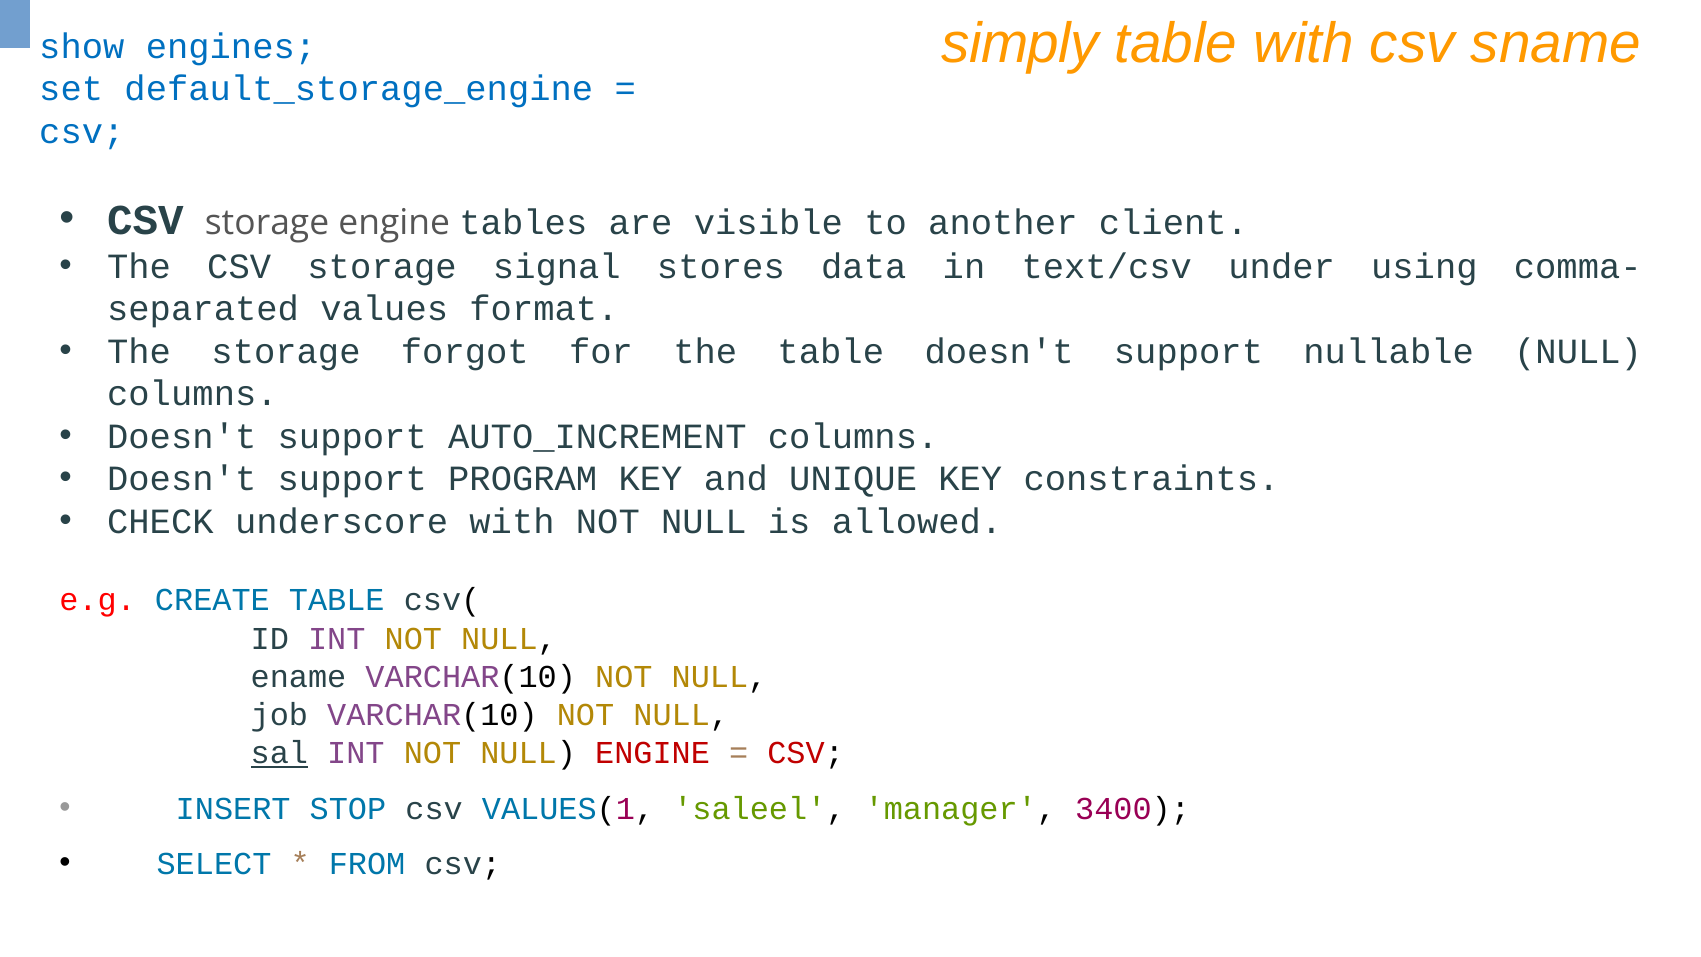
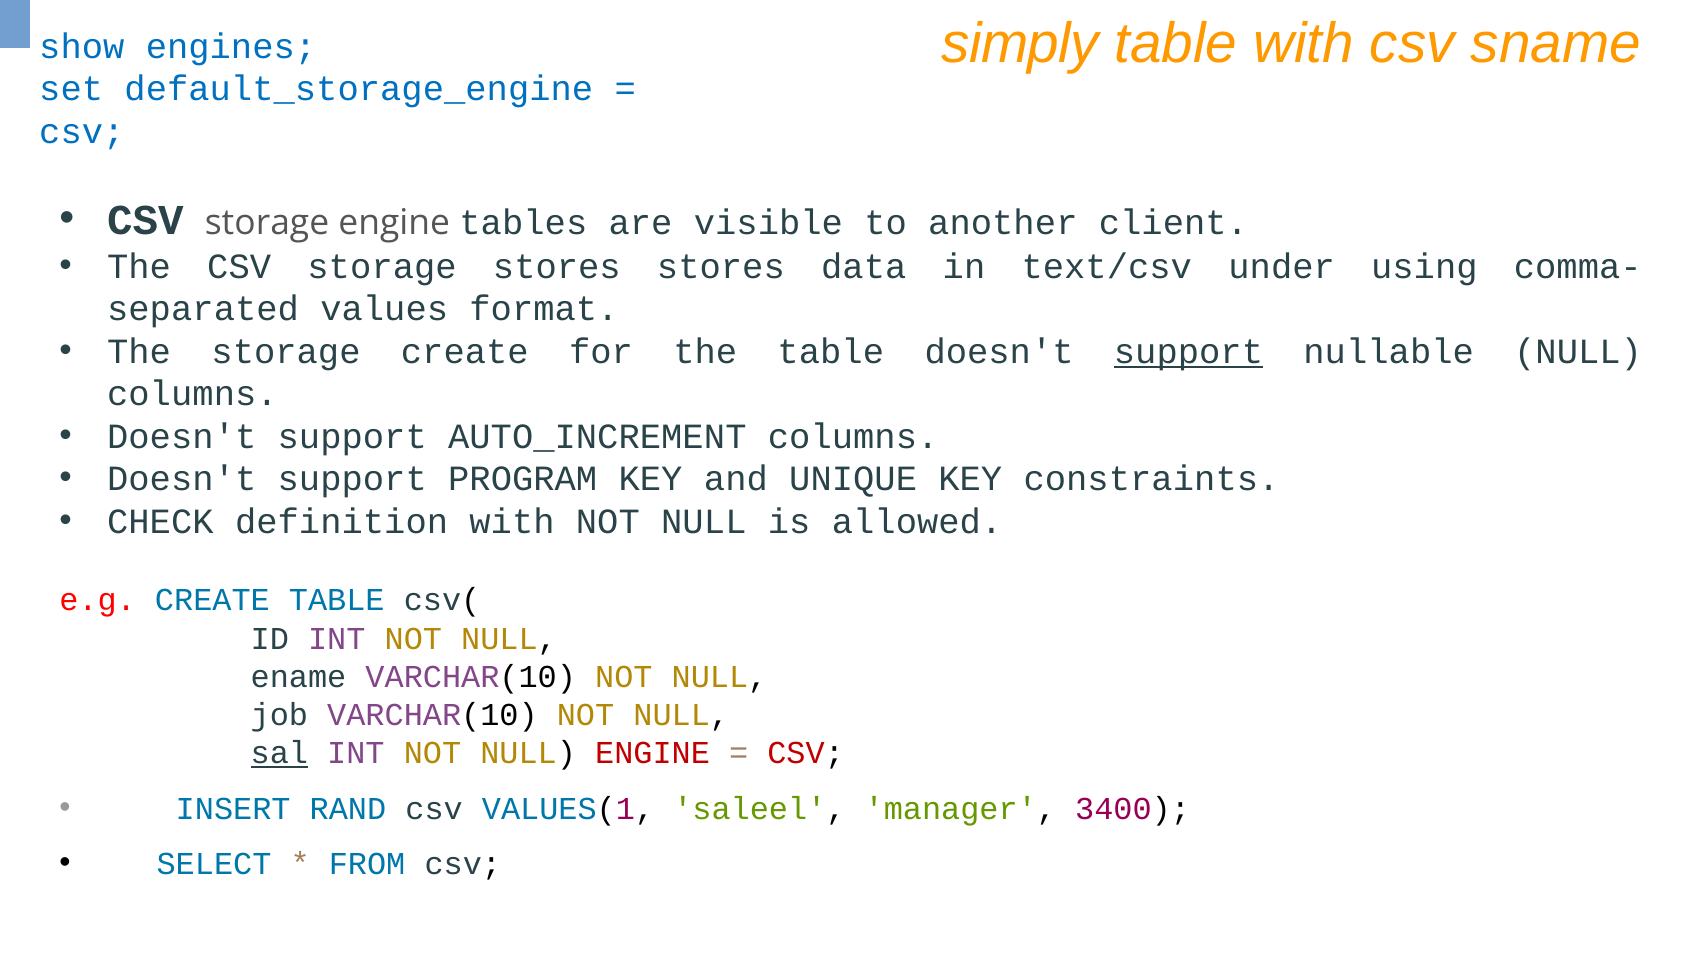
storage signal: signal -> stores (557, 266)
storage forgot: forgot -> create (465, 351)
support underline: none -> present (1188, 351)
underscore: underscore -> definition (342, 522)
STOP: STOP -> RAND (348, 808)
